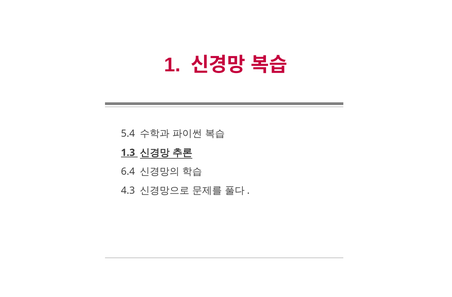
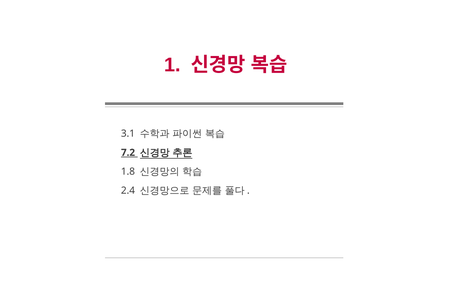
5.4: 5.4 -> 3.1 (128, 134)
1.3: 1.3 -> 7.2 (128, 153)
6.4: 6.4 -> 1.8 (128, 171)
4.3: 4.3 -> 2.4 (128, 190)
